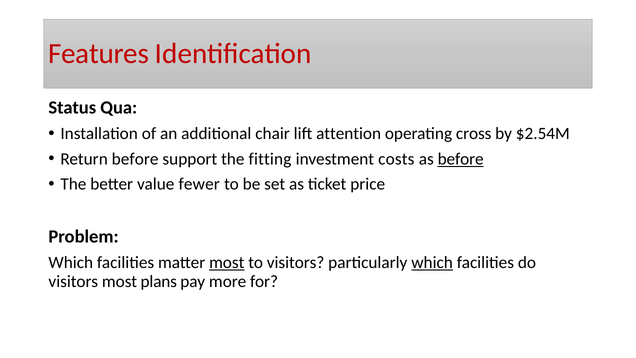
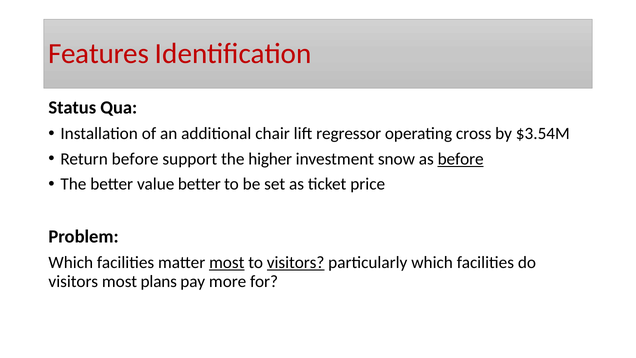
attention: attention -> regressor (349, 133)
$2.54M: $2.54M -> $3.54M (543, 133)
fitting: fitting -> higher (270, 159)
costs: costs -> snow (396, 159)
value fewer: fewer -> better (199, 184)
visitors underline: none -> present (296, 263)
which underline: present -> none (432, 263)
